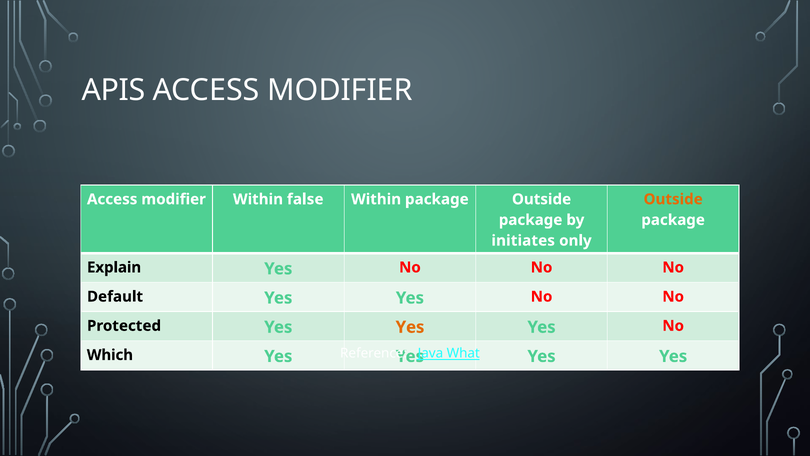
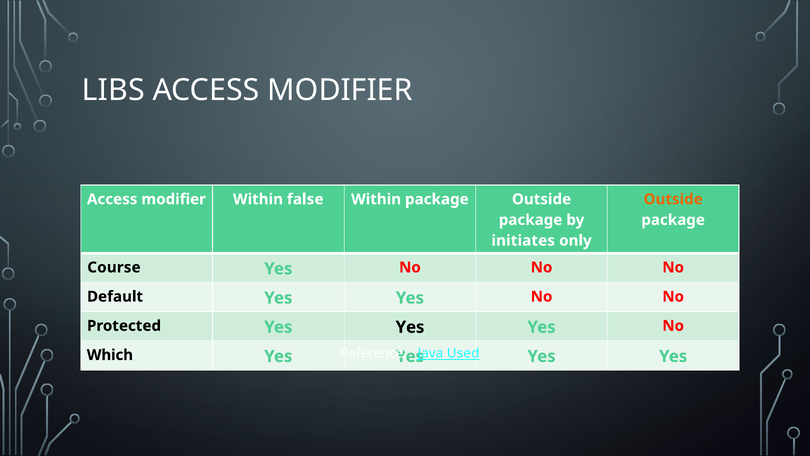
APIS: APIS -> LIBS (113, 90)
Explain: Explain -> Course (114, 267)
Yes colour: orange -> black (410, 327)
What: What -> Used (463, 353)
